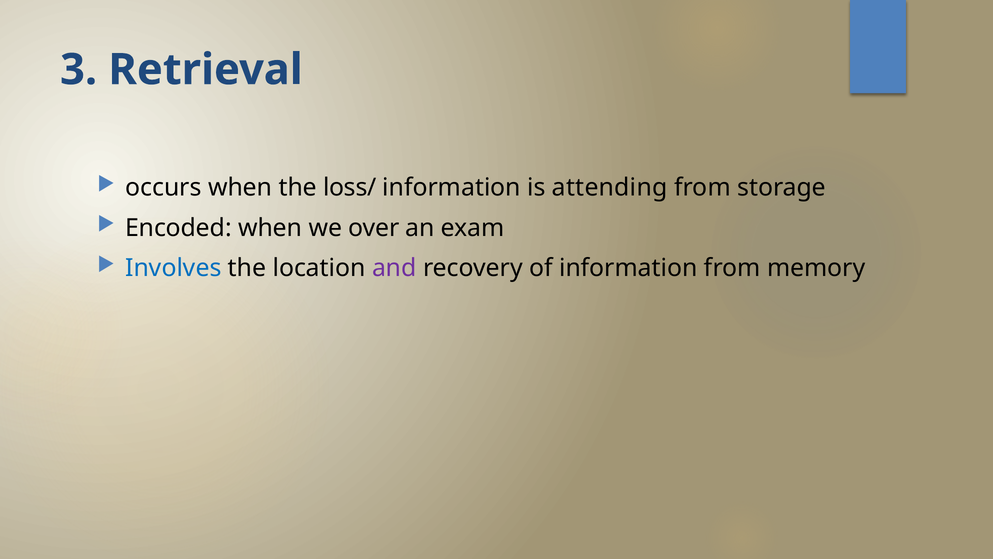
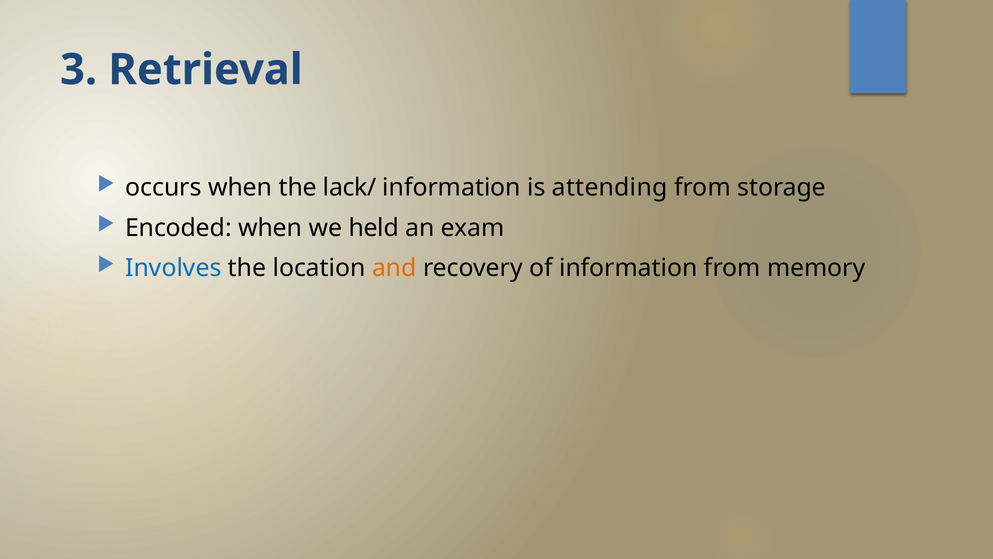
loss/: loss/ -> lack/ (350, 188)
over: over -> held (374, 228)
and colour: purple -> orange (394, 268)
